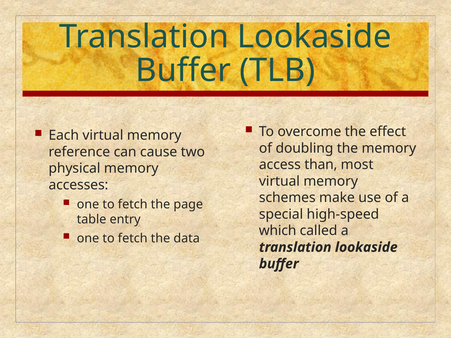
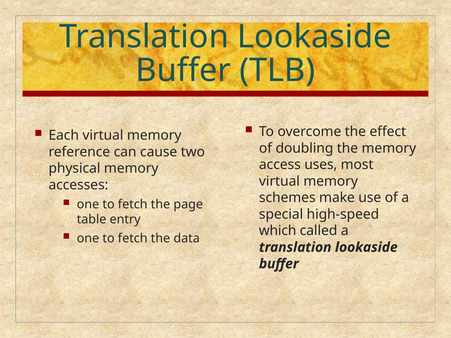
than: than -> uses (321, 165)
